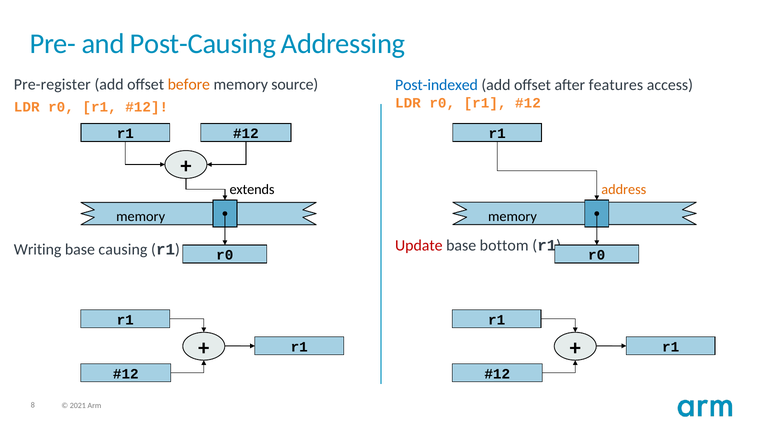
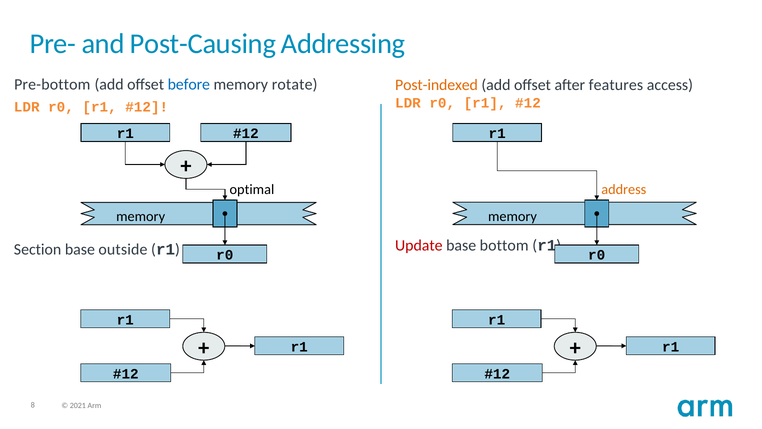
Pre-register: Pre-register -> Pre-bottom (52, 84)
before colour: orange -> blue (189, 84)
source: source -> rotate (295, 84)
Post-indexed colour: blue -> orange (437, 85)
extends: extends -> optimal (252, 189)
Writing: Writing -> Section (38, 249)
causing: causing -> outside (123, 249)
